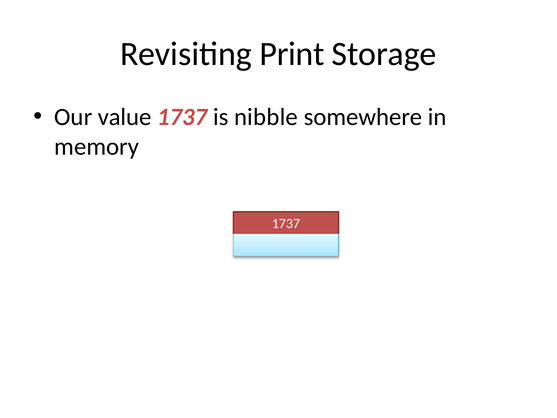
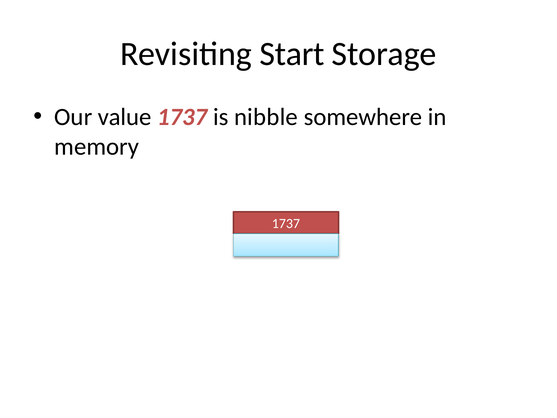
Print: Print -> Start (292, 54)
